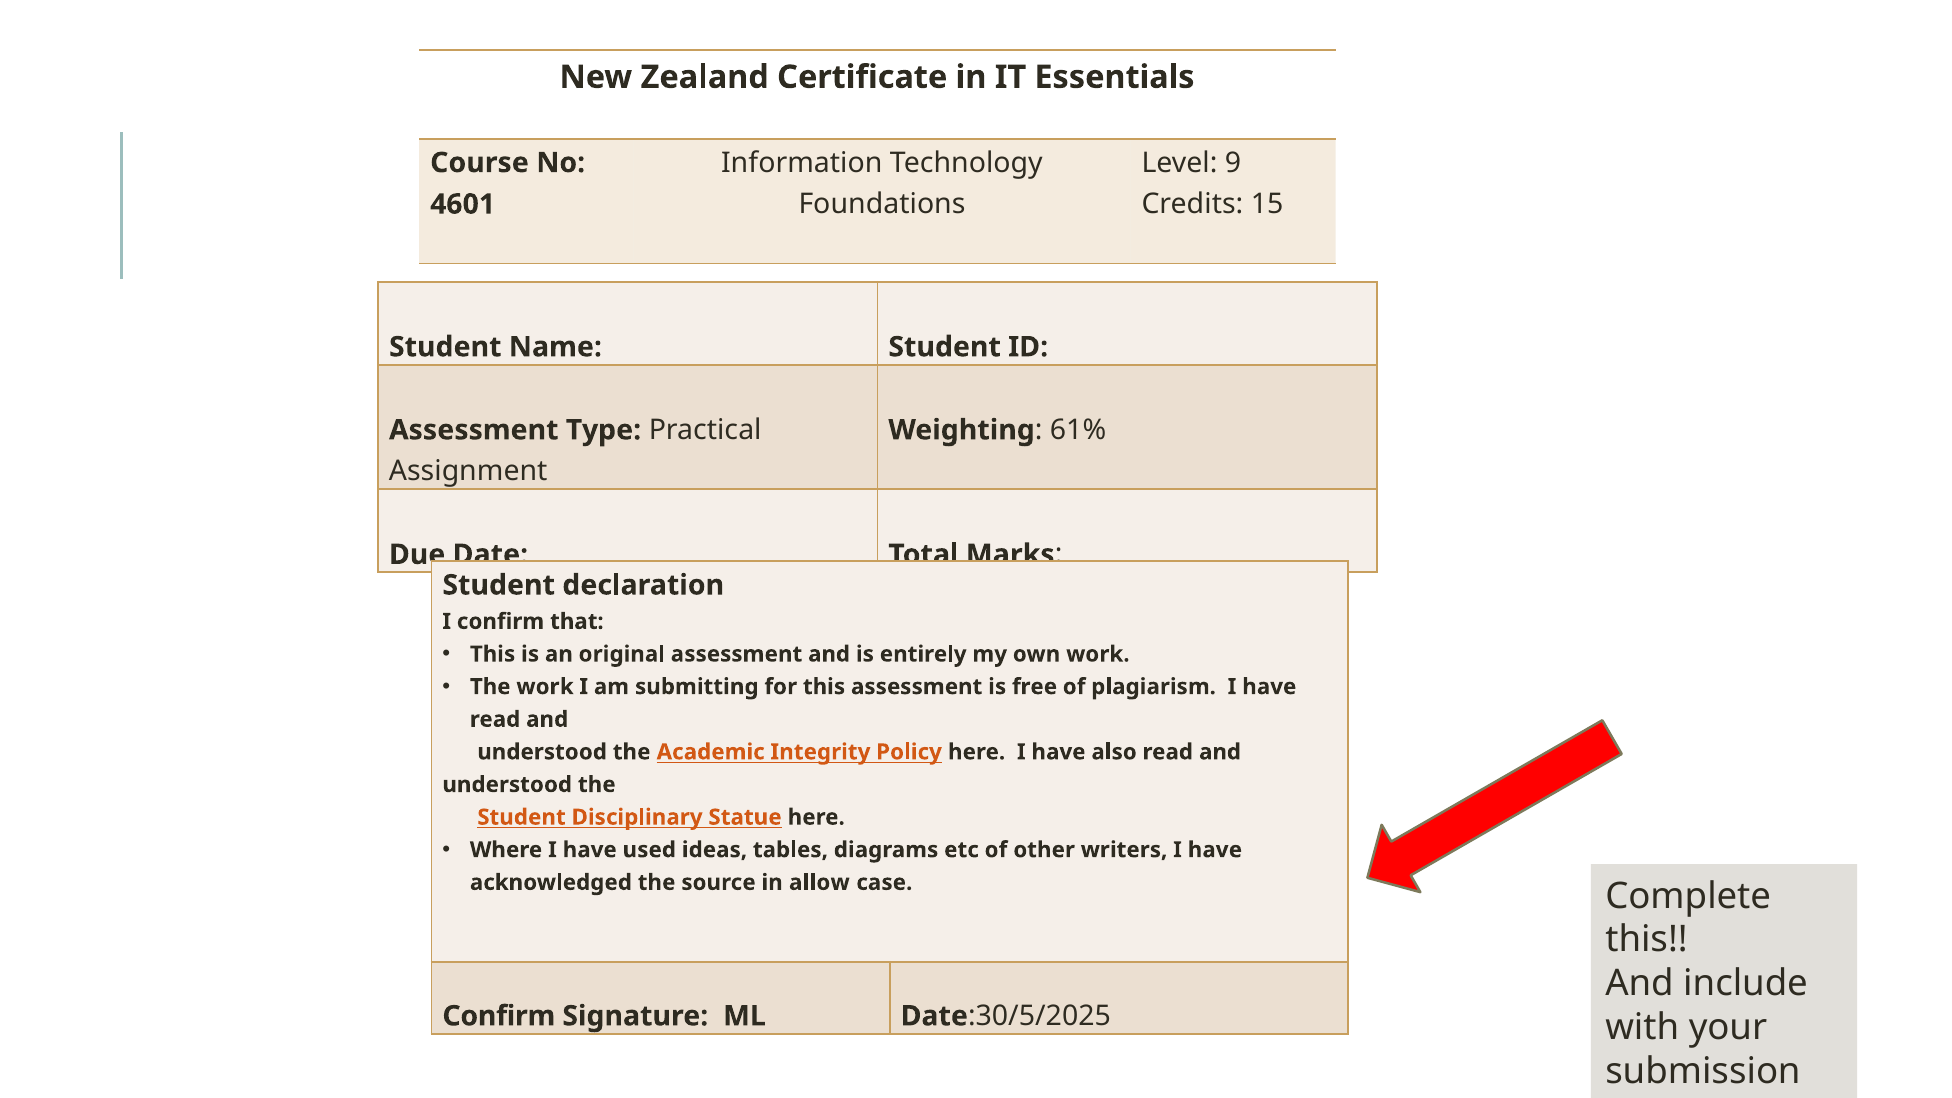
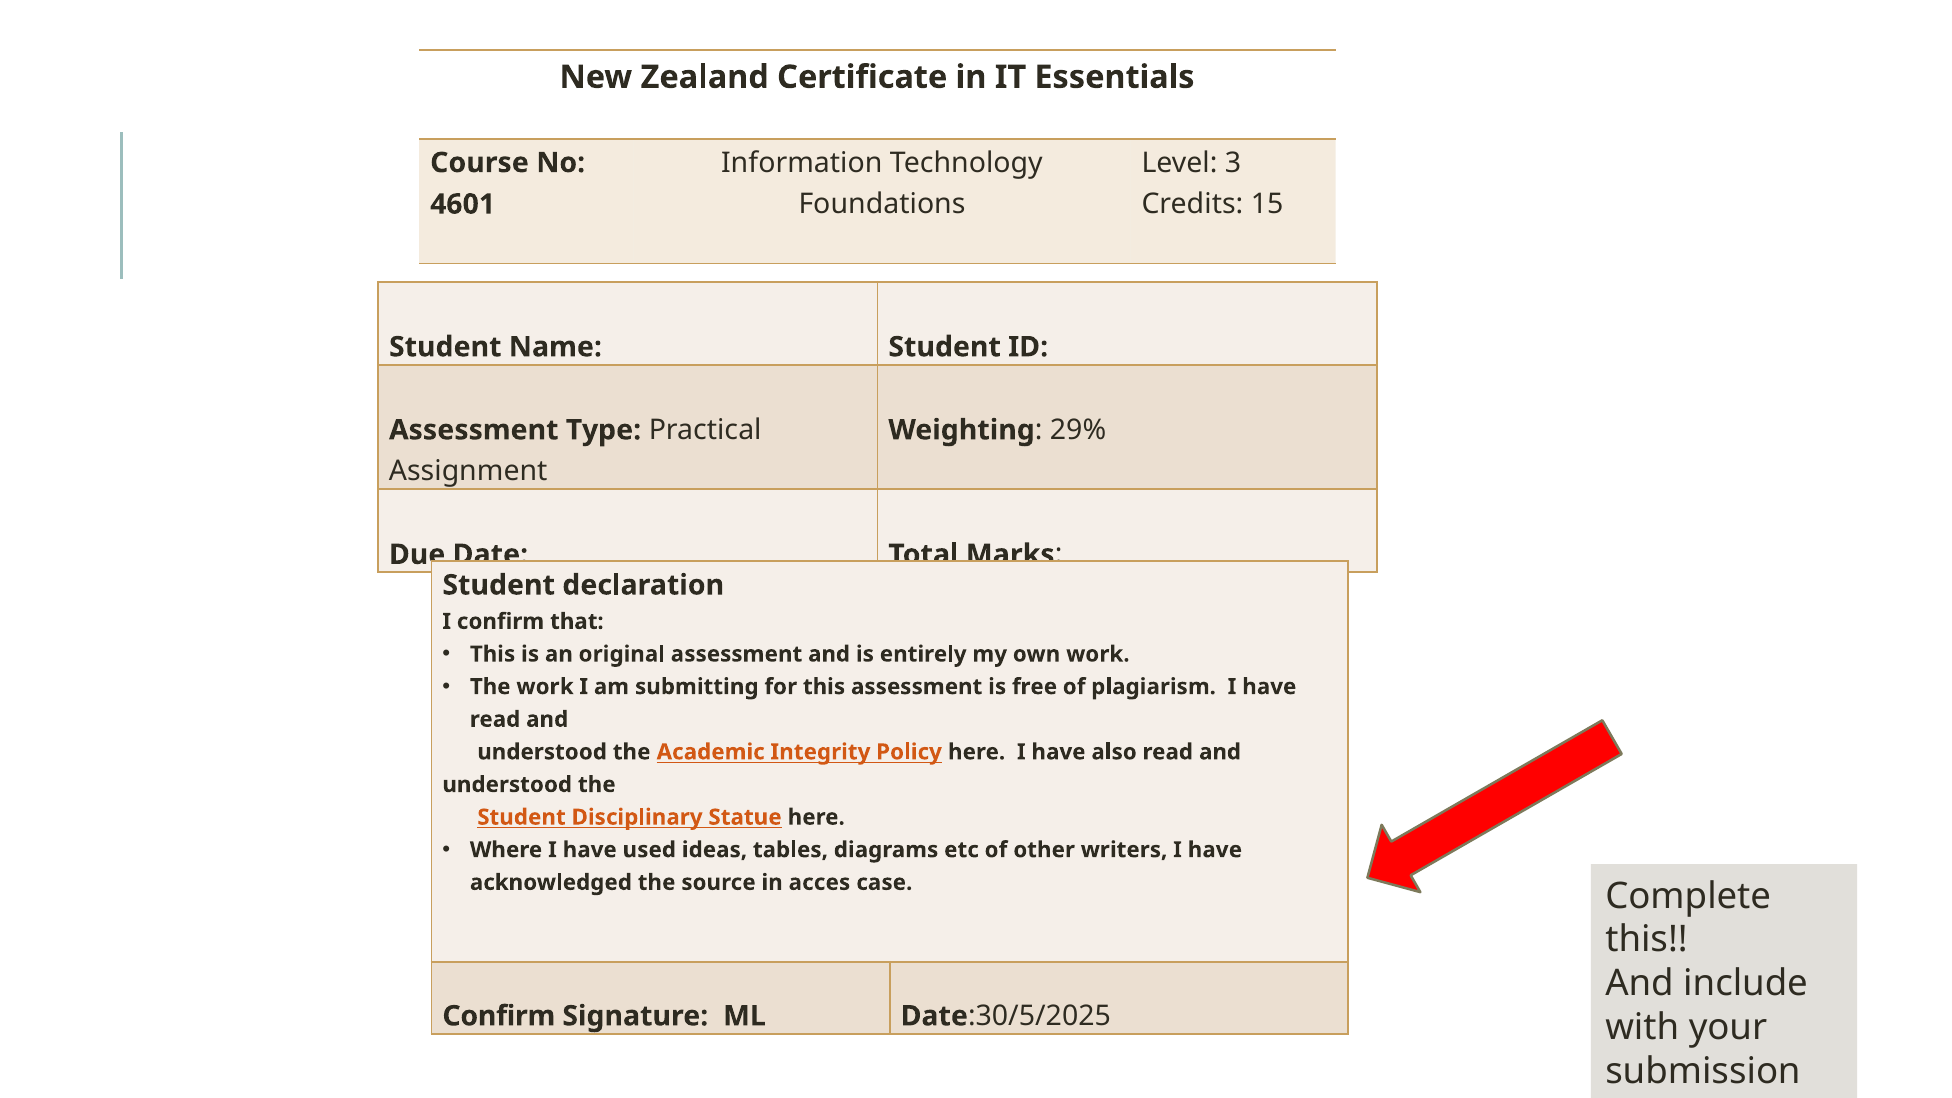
9: 9 -> 3 (1233, 163)
61%: 61% -> 29% (1078, 430)
allow: allow -> acces (819, 882)
